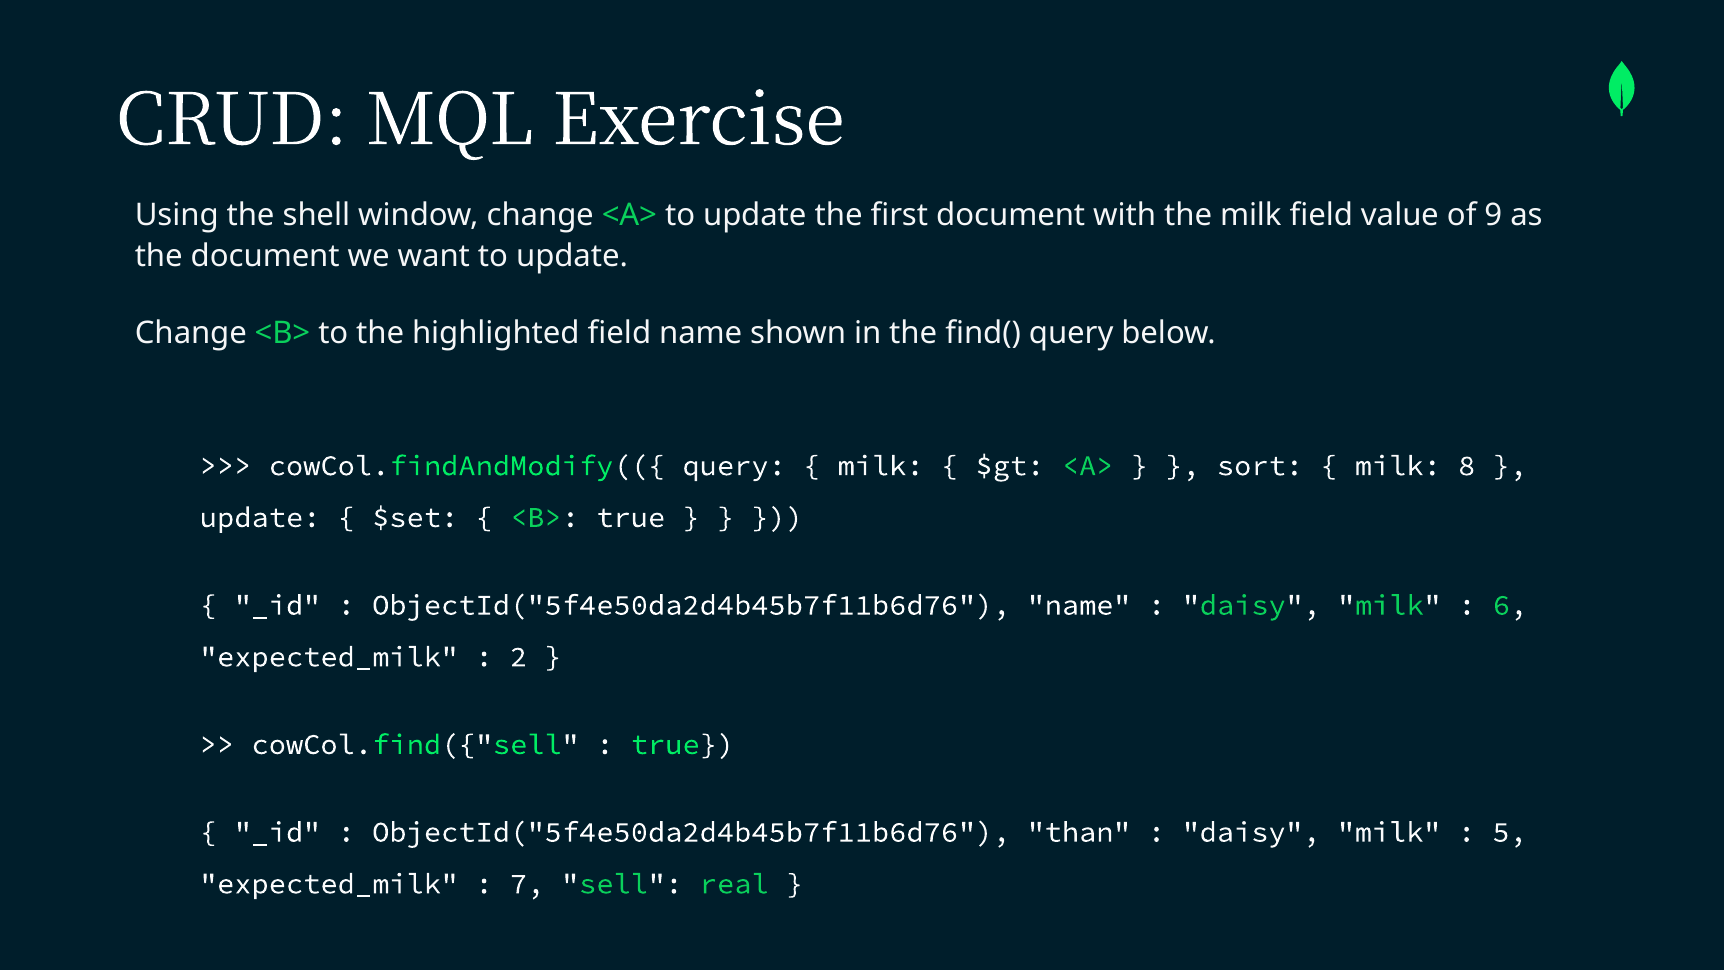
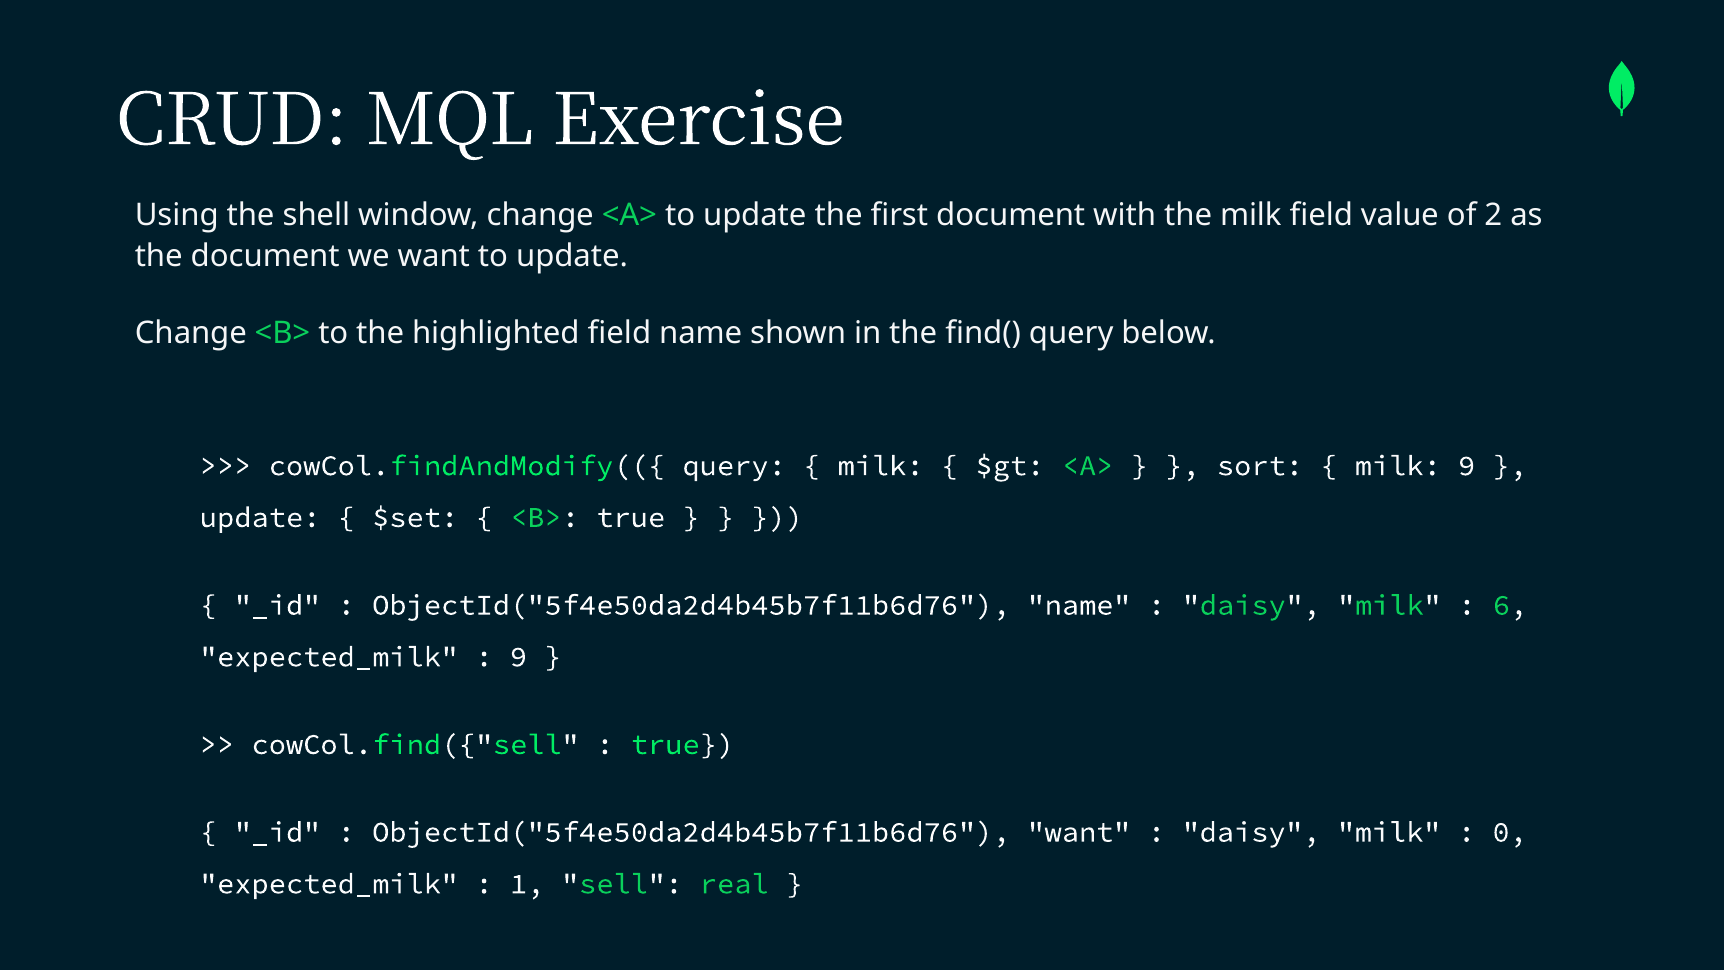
9: 9 -> 2 (1493, 215)
milk 8: 8 -> 9 (1467, 466)
2: 2 -> 9 (519, 657)
ObjectId("5f4e50da2d4b45b7f11b6d76 than: than -> want (1079, 832)
5: 5 -> 0 (1510, 832)
7: 7 -> 1 (527, 884)
